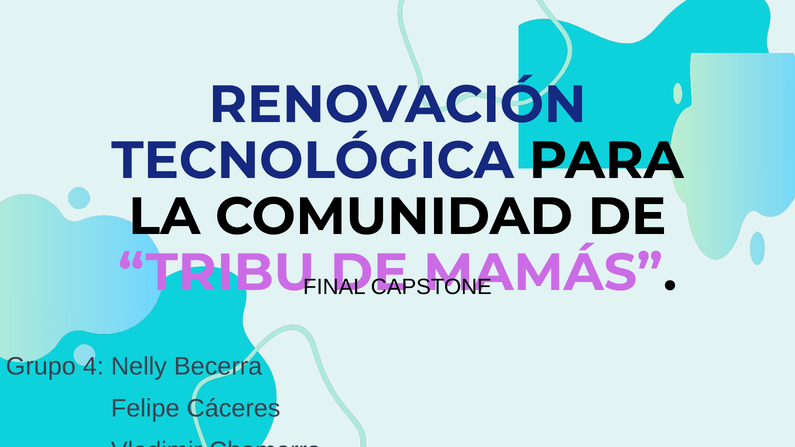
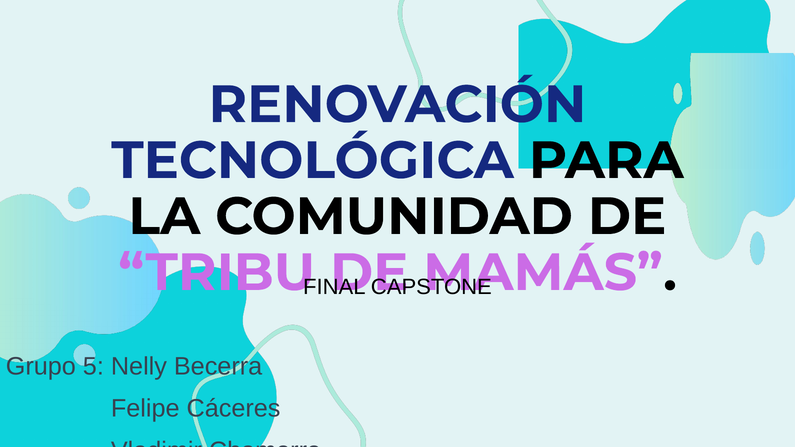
4: 4 -> 5 (93, 366)
